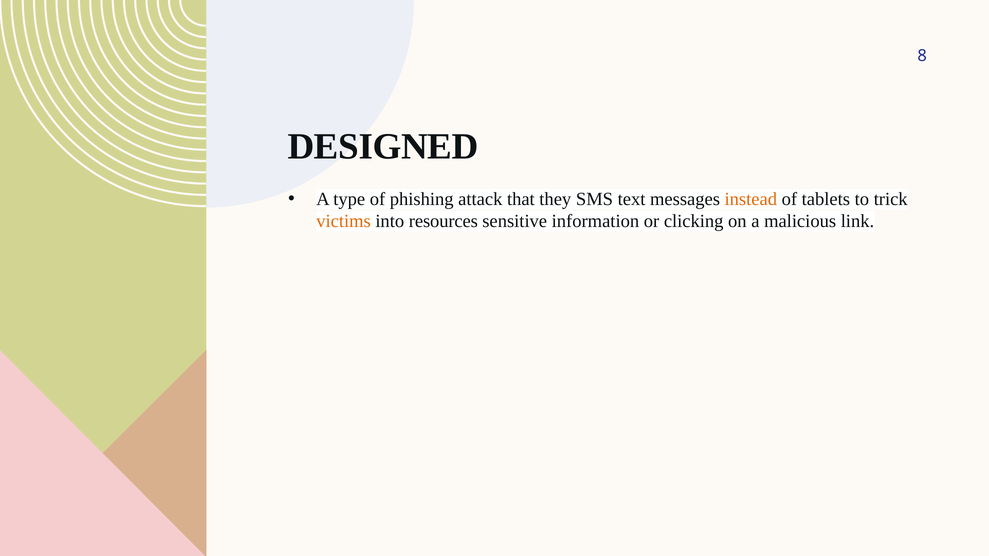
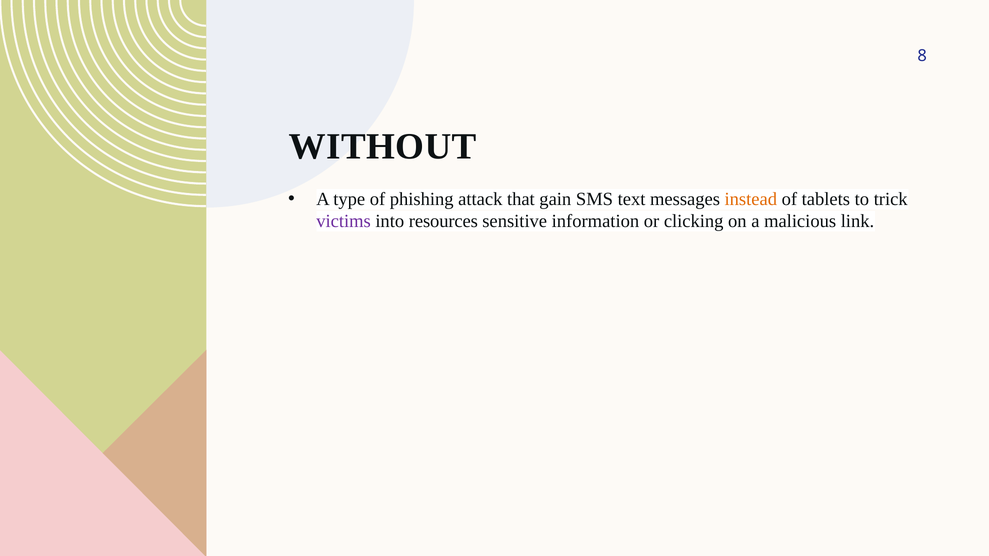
DESIGNED: DESIGNED -> WITHOUT (383, 147)
they: they -> gain (555, 199)
victims colour: orange -> purple (344, 221)
